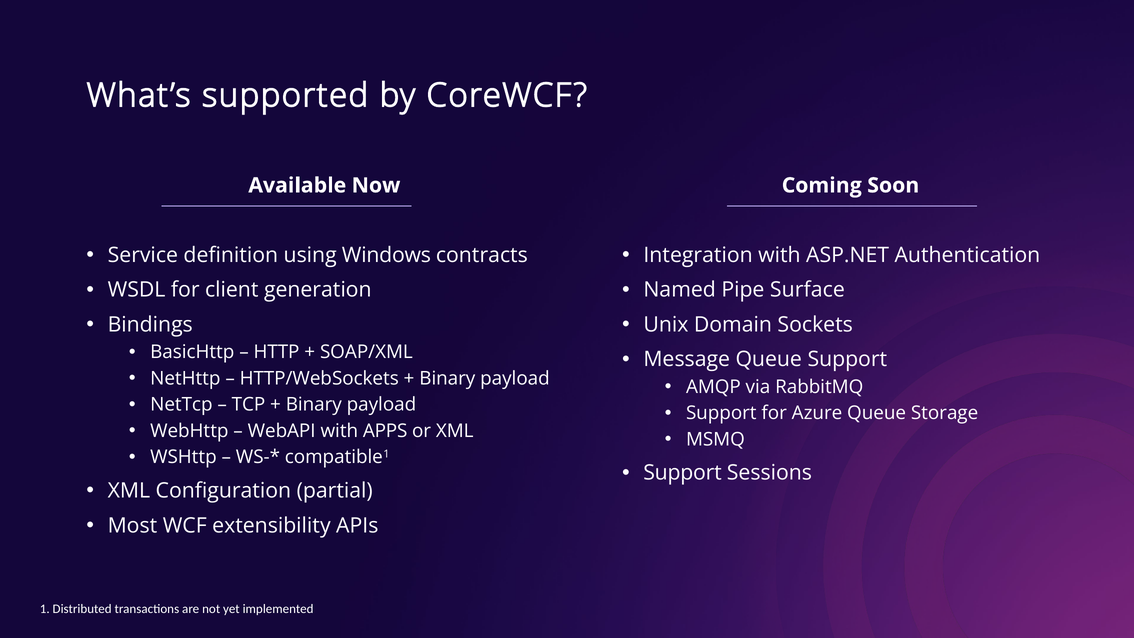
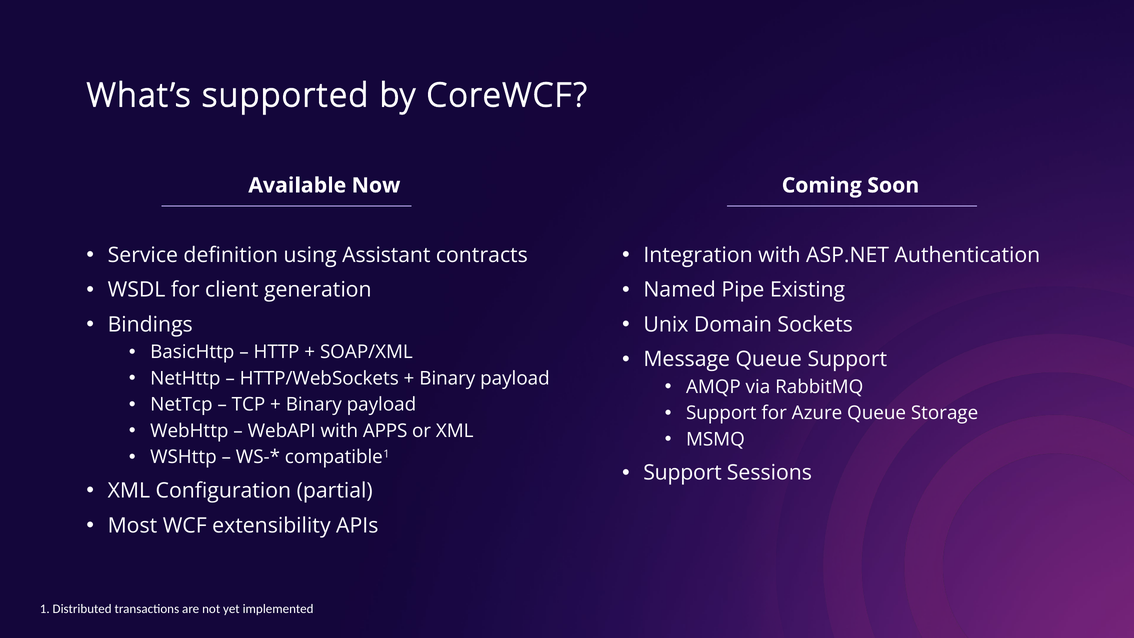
Windows: Windows -> Assistant (386, 255)
Surface: Surface -> Existing (807, 290)
